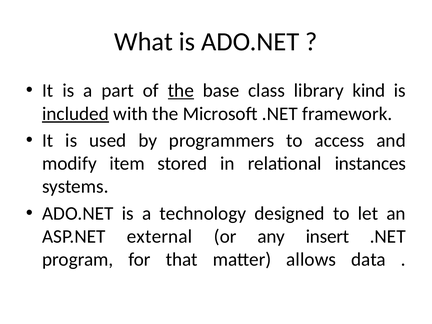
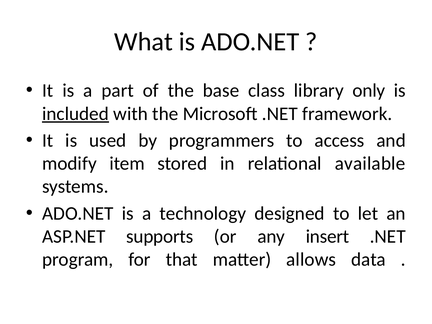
the underline: present -> none (181, 91)
kind: kind -> only (369, 91)
instances: instances -> available (370, 164)
external: external -> supports (160, 237)
